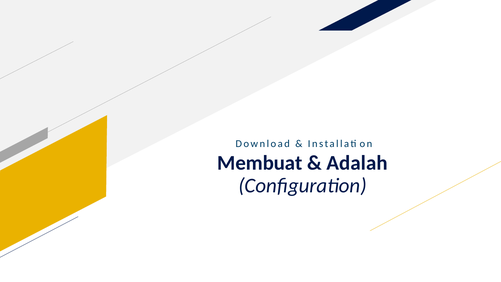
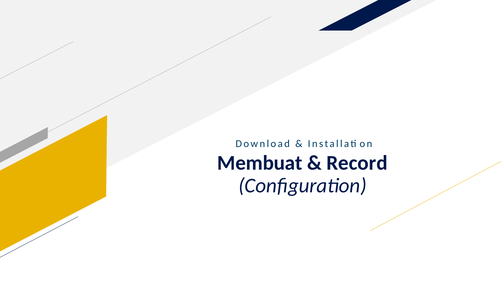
Adalah: Adalah -> Record (357, 163)
